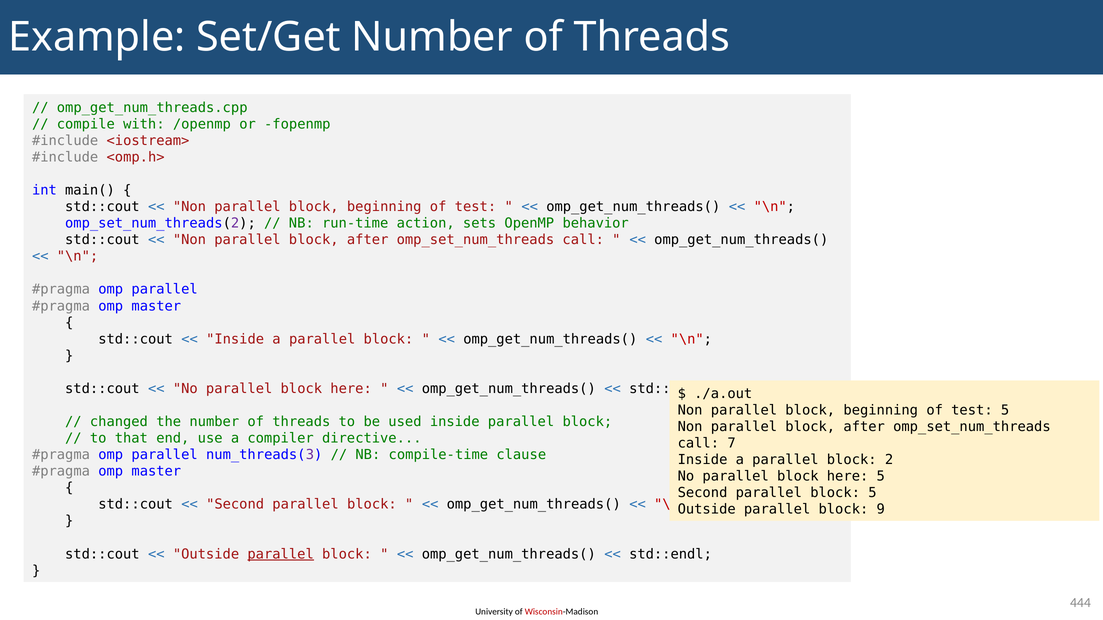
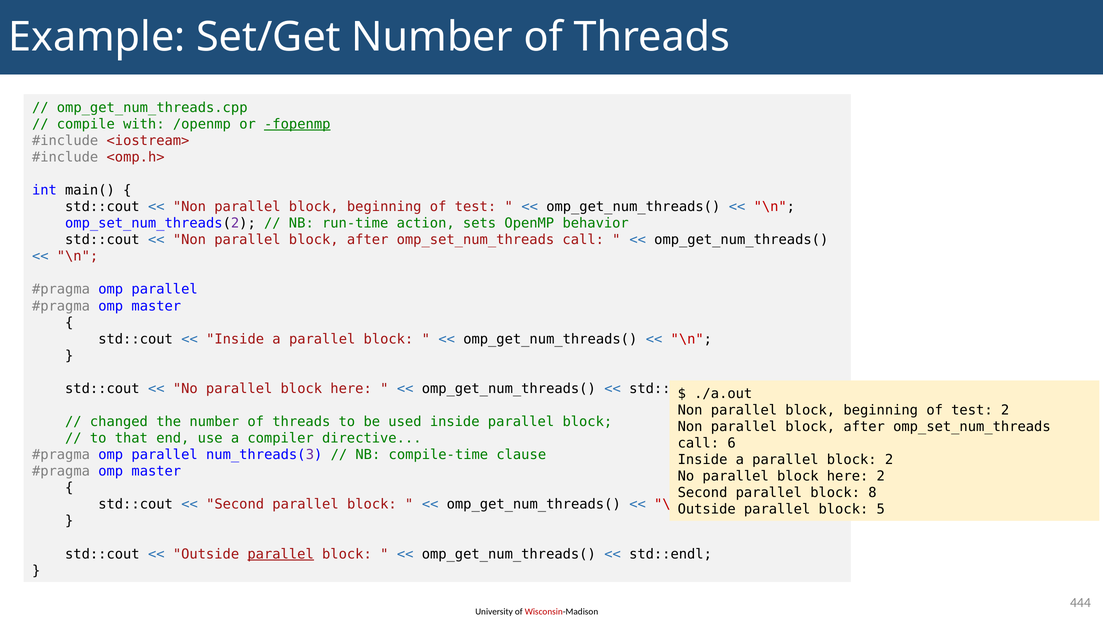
fopenmp underline: none -> present (297, 124)
test 5: 5 -> 2 (1005, 411)
7: 7 -> 6 (732, 444)
here 5: 5 -> 2 (881, 477)
block 5: 5 -> 8 (872, 493)
9: 9 -> 5 (881, 510)
